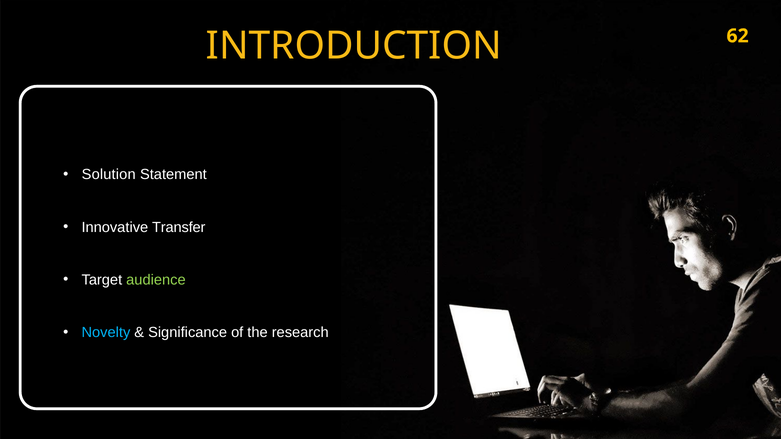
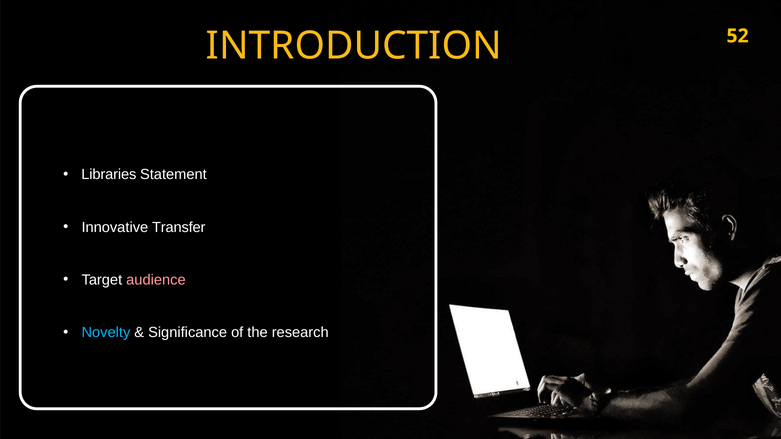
62: 62 -> 52 (738, 36)
Solution: Solution -> Libraries (109, 175)
audience colour: light green -> pink (156, 280)
